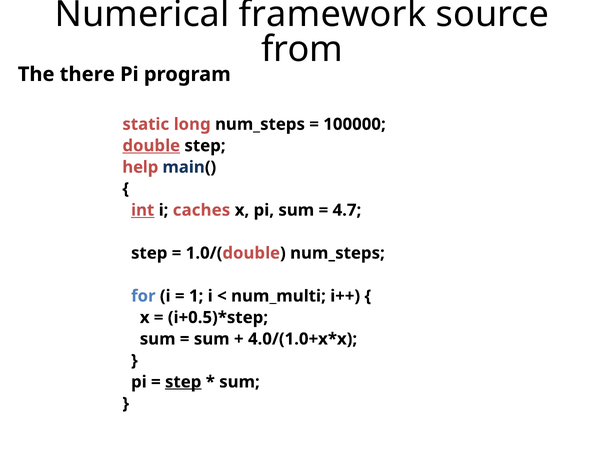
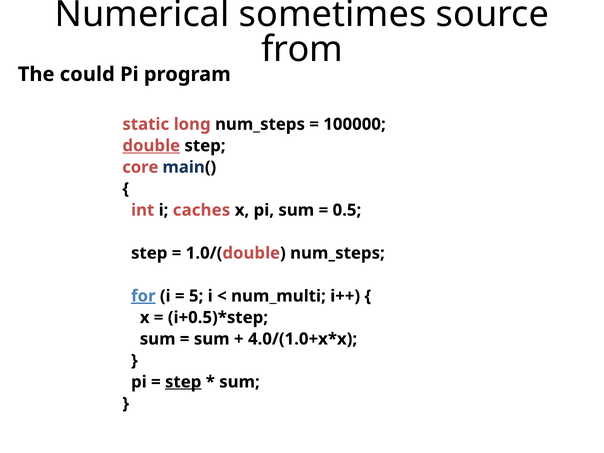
framework: framework -> sometimes (333, 14)
there: there -> could (87, 74)
help: help -> core (140, 167)
int underline: present -> none (143, 210)
4.7: 4.7 -> 0.5 (347, 210)
for underline: none -> present (143, 296)
1: 1 -> 5 (196, 296)
